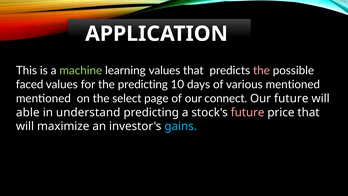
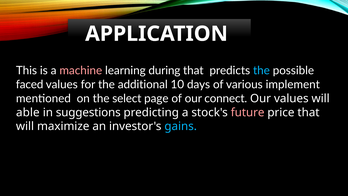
machine colour: light green -> pink (81, 71)
learning values: values -> during (164, 71)
the colour: pink -> light blue (261, 71)
the predicting: predicting -> additional (143, 84)
various mentioned: mentioned -> implement (293, 84)
Our future: future -> values (291, 98)
understand: understand -> suggestions (88, 112)
